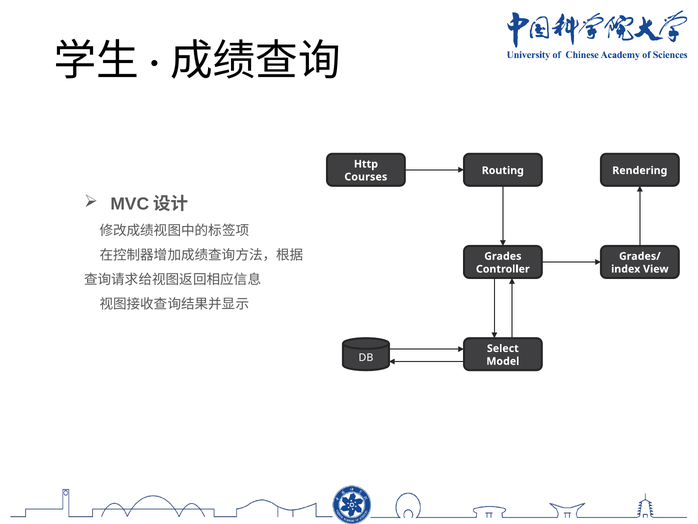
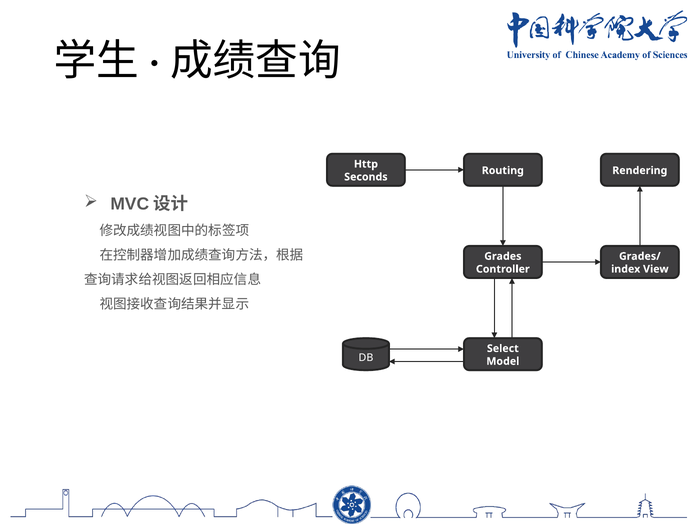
Courses: Courses -> Seconds (366, 177)
